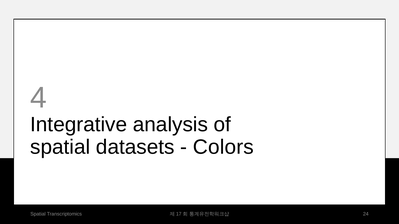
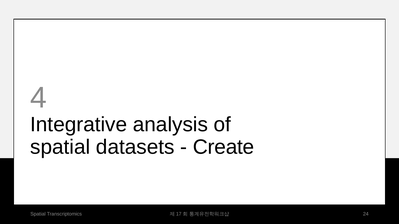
Colors: Colors -> Create (224, 147)
